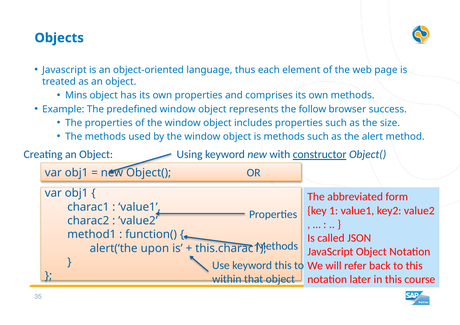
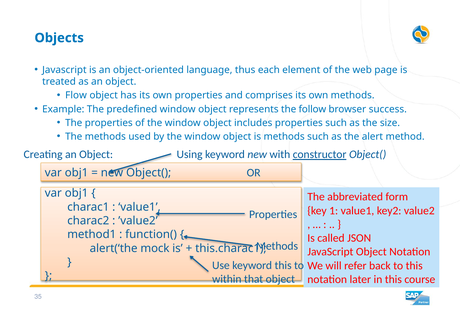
Mins: Mins -> Flow (76, 95)
upon: upon -> mock (155, 249)
